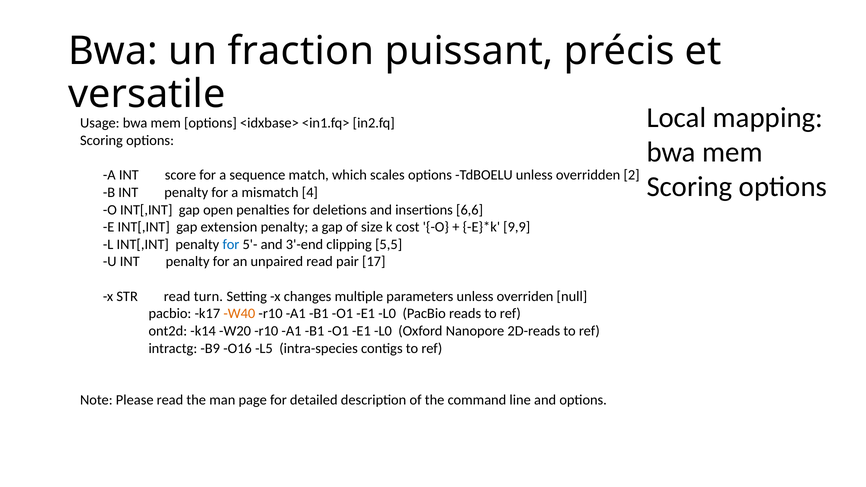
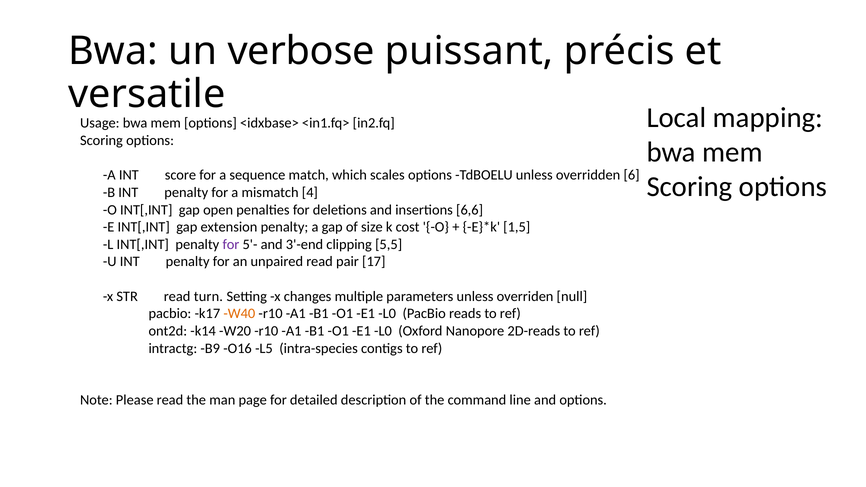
fraction: fraction -> verbose (301, 51)
2: 2 -> 6 (632, 175)
9,9: 9,9 -> 1,5 (517, 227)
for colour: blue -> purple (231, 244)
